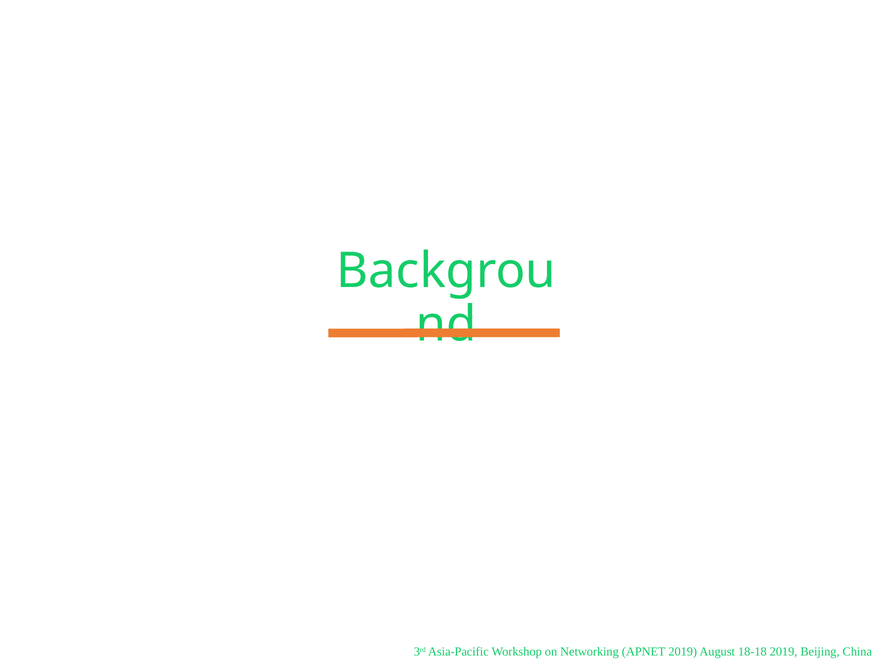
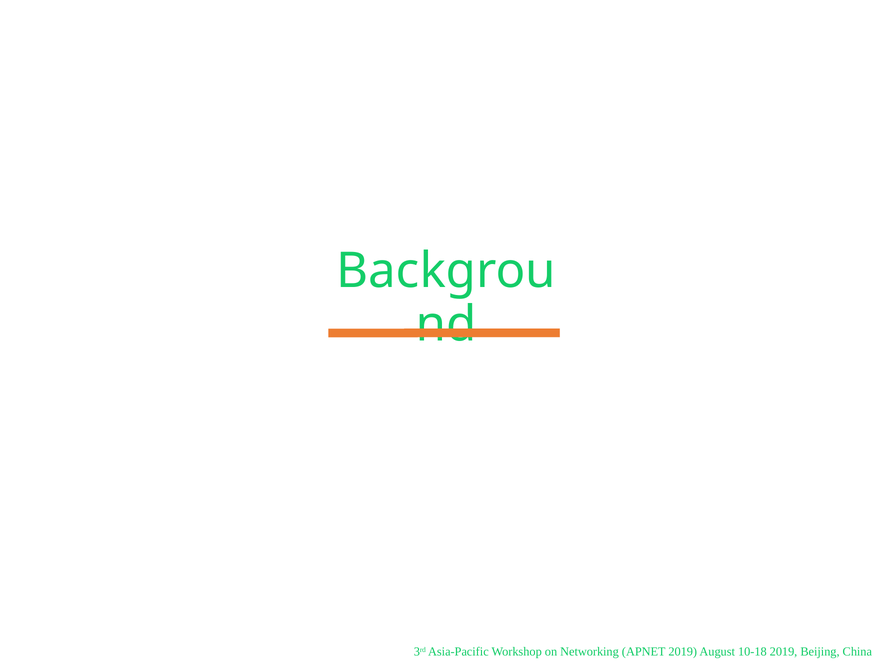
18-18: 18-18 -> 10-18 (752, 652)
